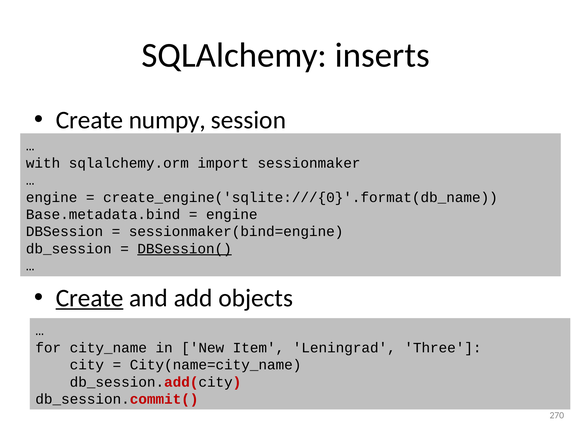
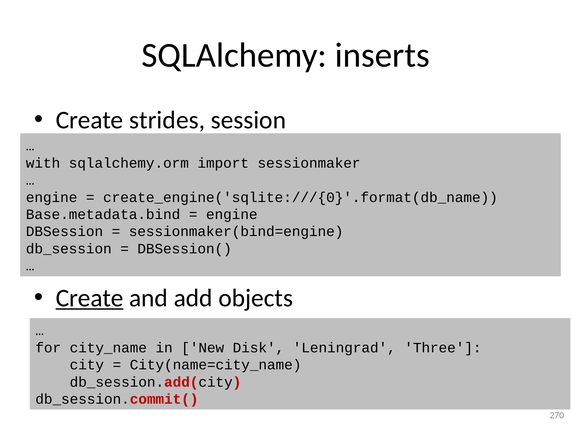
numpy: numpy -> strides (167, 120)
DBSession( underline: present -> none (185, 249)
Item: Item -> Disk (258, 348)
